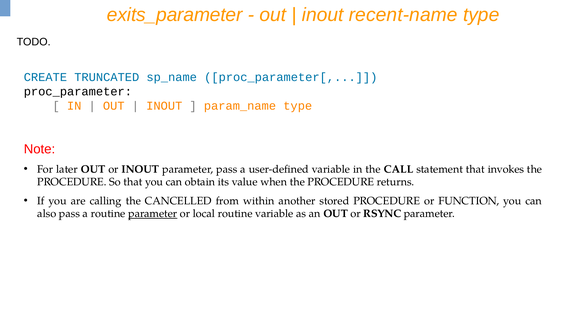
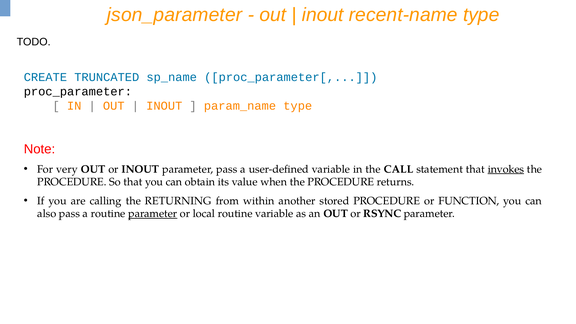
exits_parameter: exits_parameter -> json_parameter (175, 15)
later: later -> very (67, 169)
invokes underline: none -> present (506, 169)
CANCELLED: CANCELLED -> RETURNING (178, 201)
